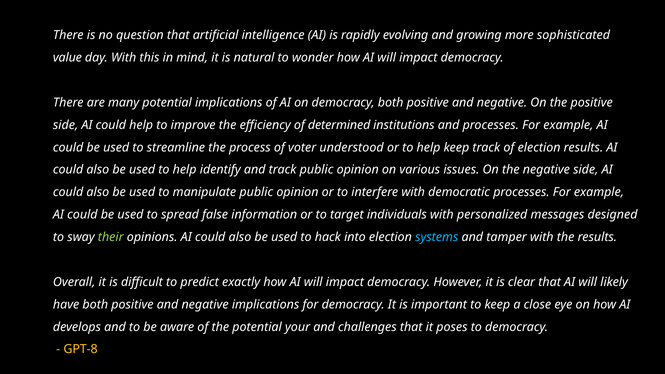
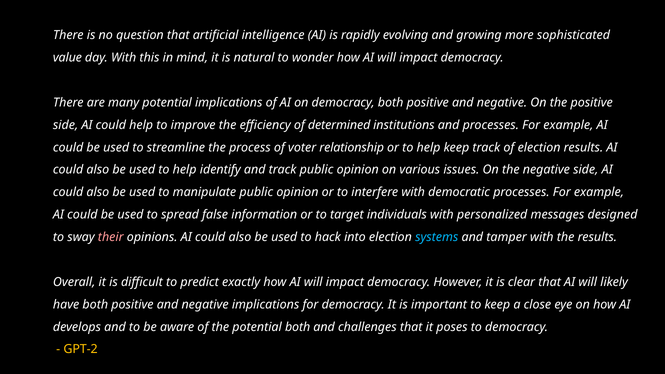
understood: understood -> relationship (352, 147)
their colour: light green -> pink (111, 237)
potential your: your -> both (298, 327)
GPT-8: GPT-8 -> GPT-2 (81, 349)
